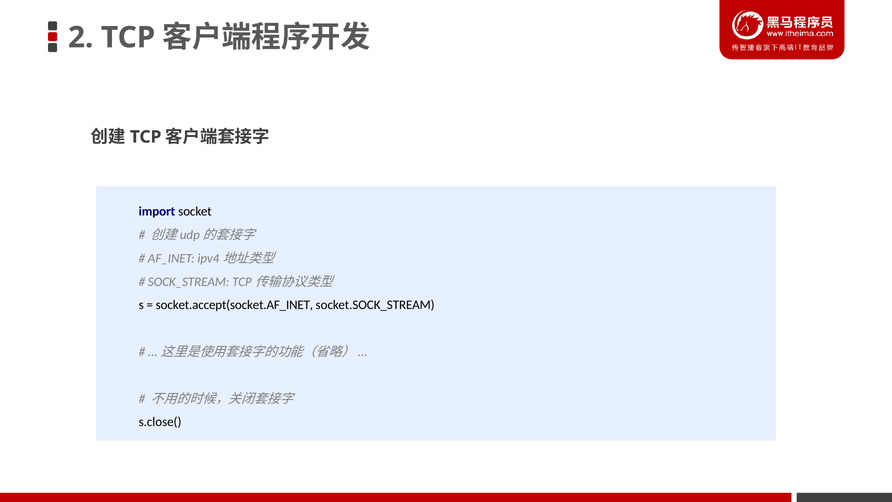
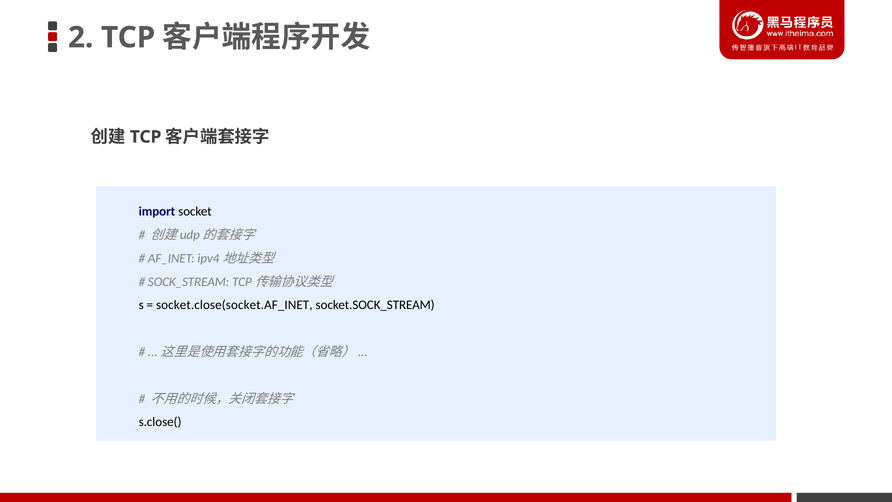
socket.accept(socket.AF_INET: socket.accept(socket.AF_INET -> socket.close(socket.AF_INET (234, 305)
